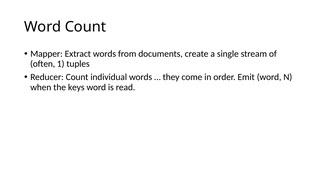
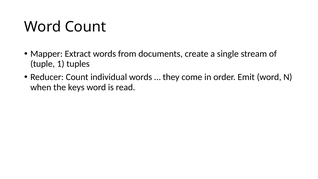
often: often -> tuple (43, 64)
